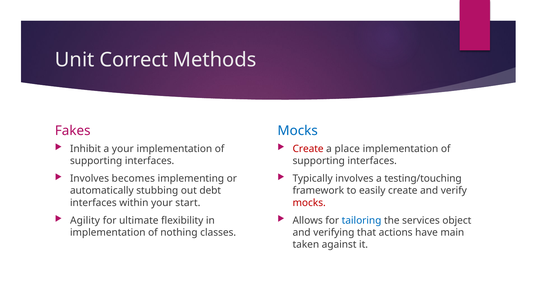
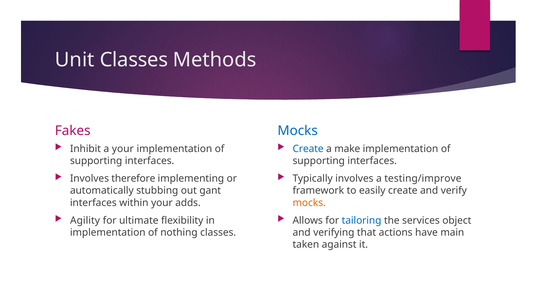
Unit Correct: Correct -> Classes (134, 60)
Create colour: red -> blue (308, 149)
place: place -> make (347, 149)
becomes: becomes -> therefore (133, 179)
testing/touching: testing/touching -> testing/improve (423, 179)
debt: debt -> gant (210, 191)
start: start -> adds (188, 203)
mocks colour: red -> orange (309, 203)
